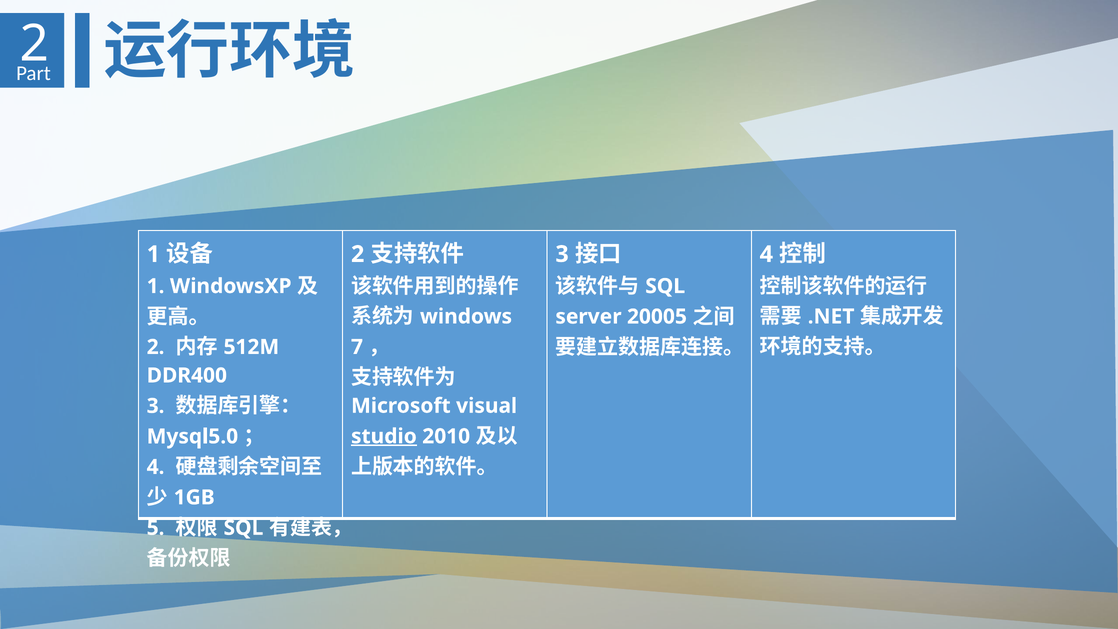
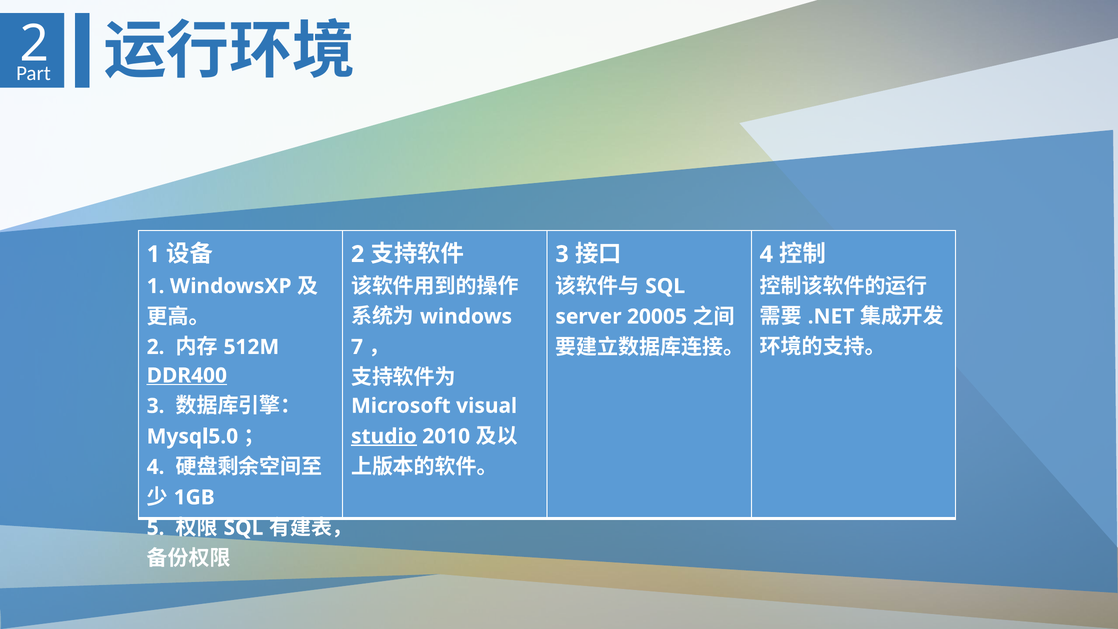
DDR400 underline: none -> present (187, 375)
